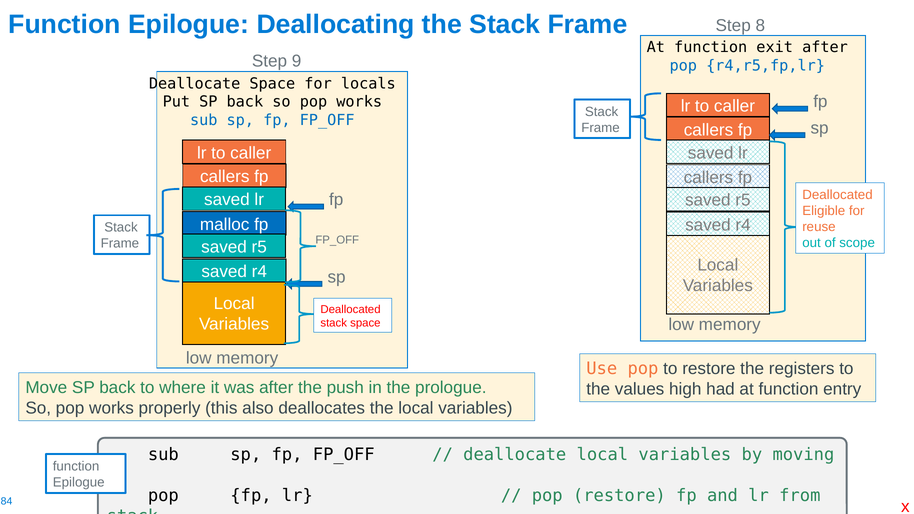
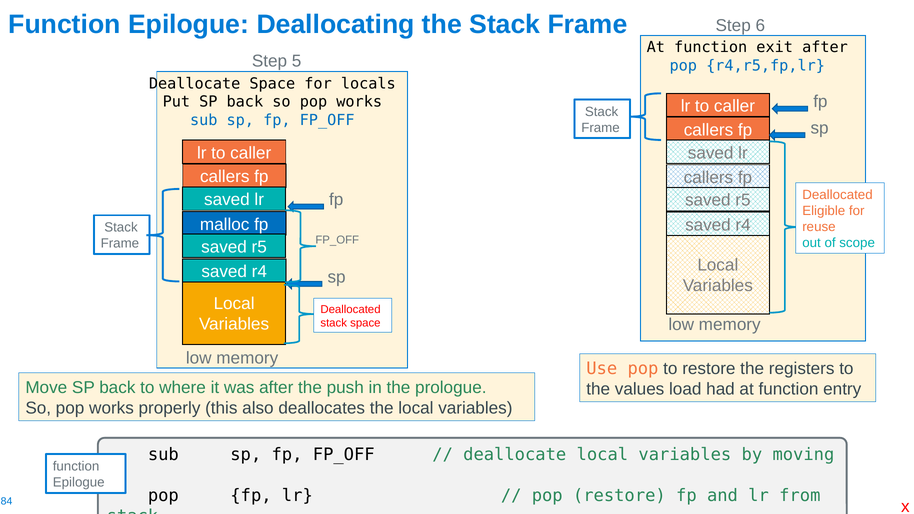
8: 8 -> 6 (760, 26)
9: 9 -> 5 (297, 61)
high: high -> load (685, 389)
